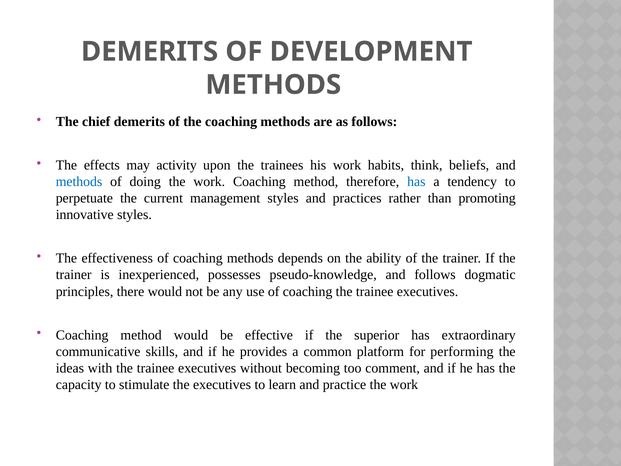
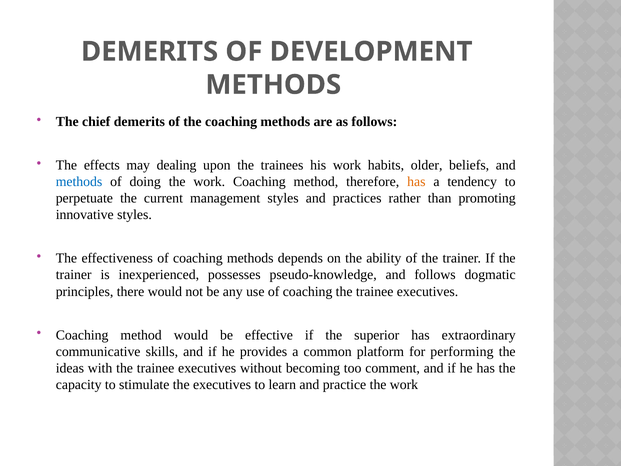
activity: activity -> dealing (177, 165)
think: think -> older (427, 165)
has colour: blue -> orange (416, 182)
